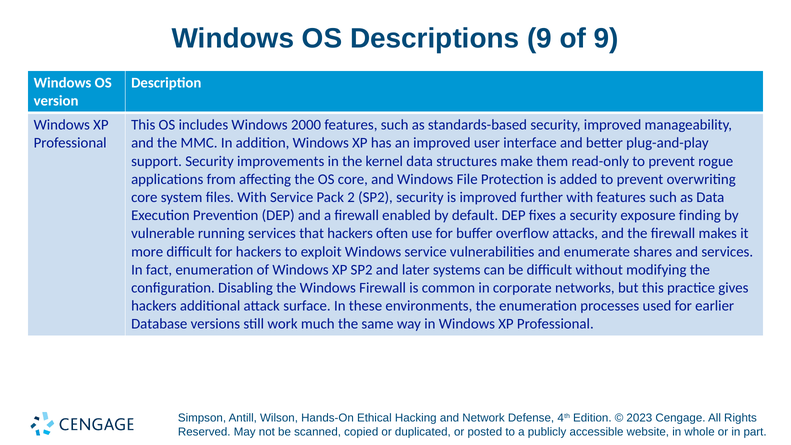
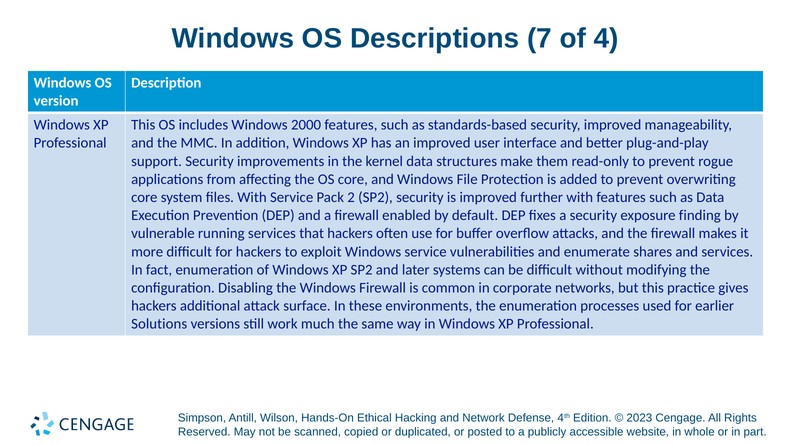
Descriptions 9: 9 -> 7 (540, 39)
of 9: 9 -> 4 (606, 39)
Database: Database -> Solutions (159, 324)
